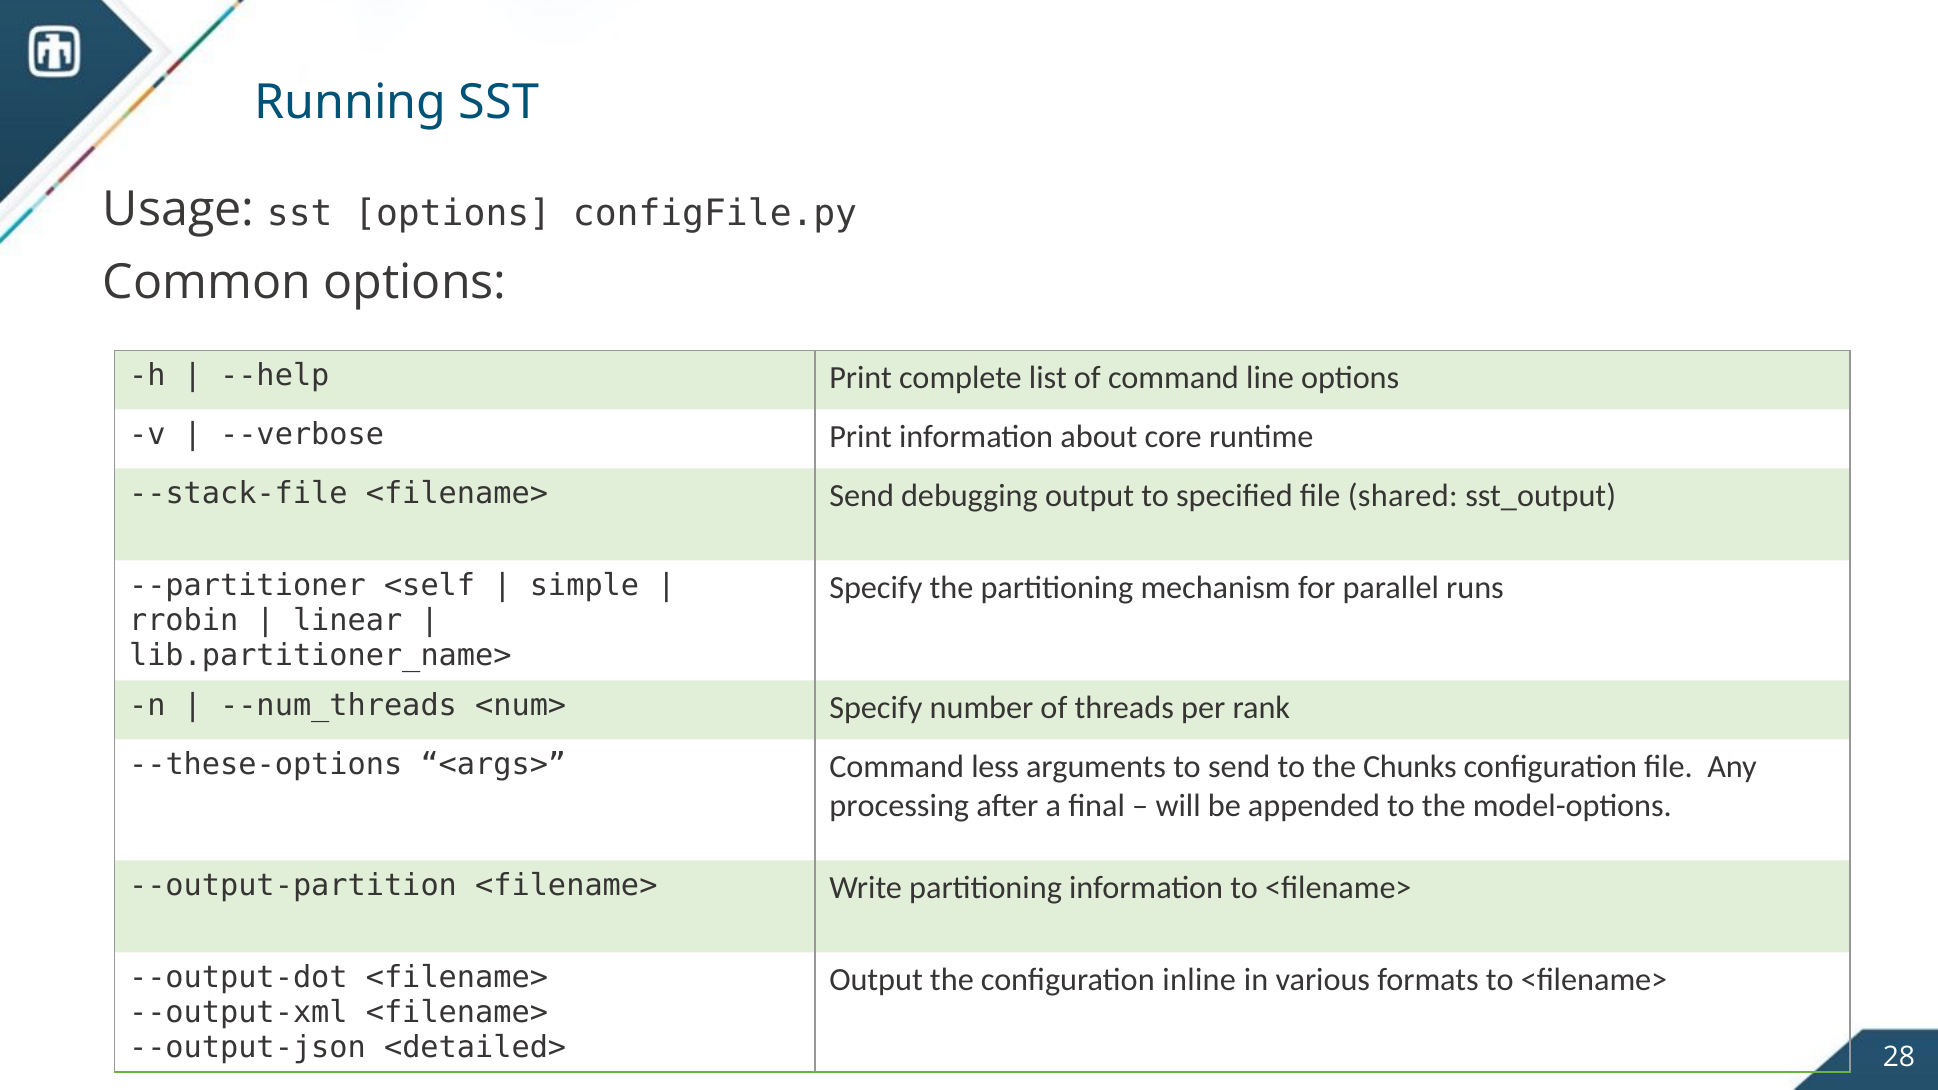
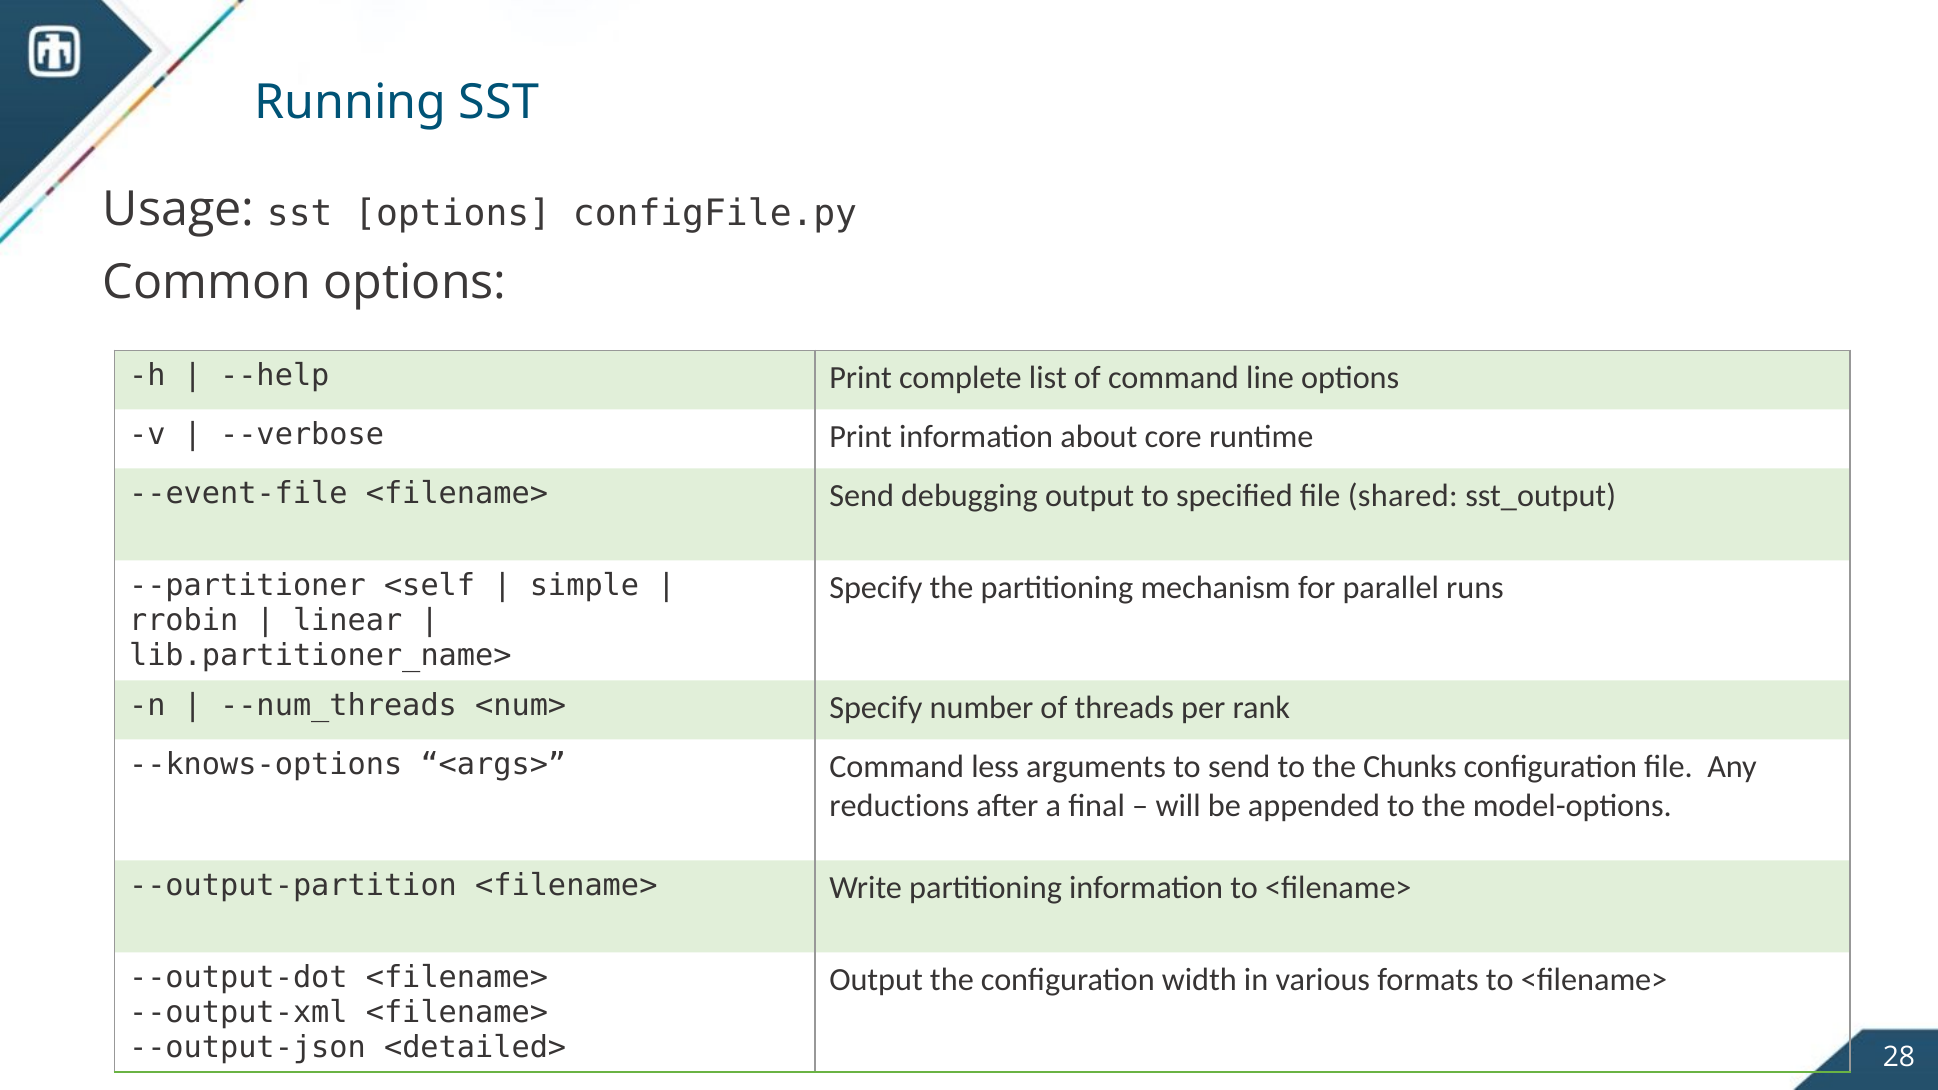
--stack-file: --stack-file -> --event-file (238, 494)
--these-options: --these-options -> --knows-options (266, 765)
processing: processing -> reductions (899, 806)
inline: inline -> width (1199, 980)
